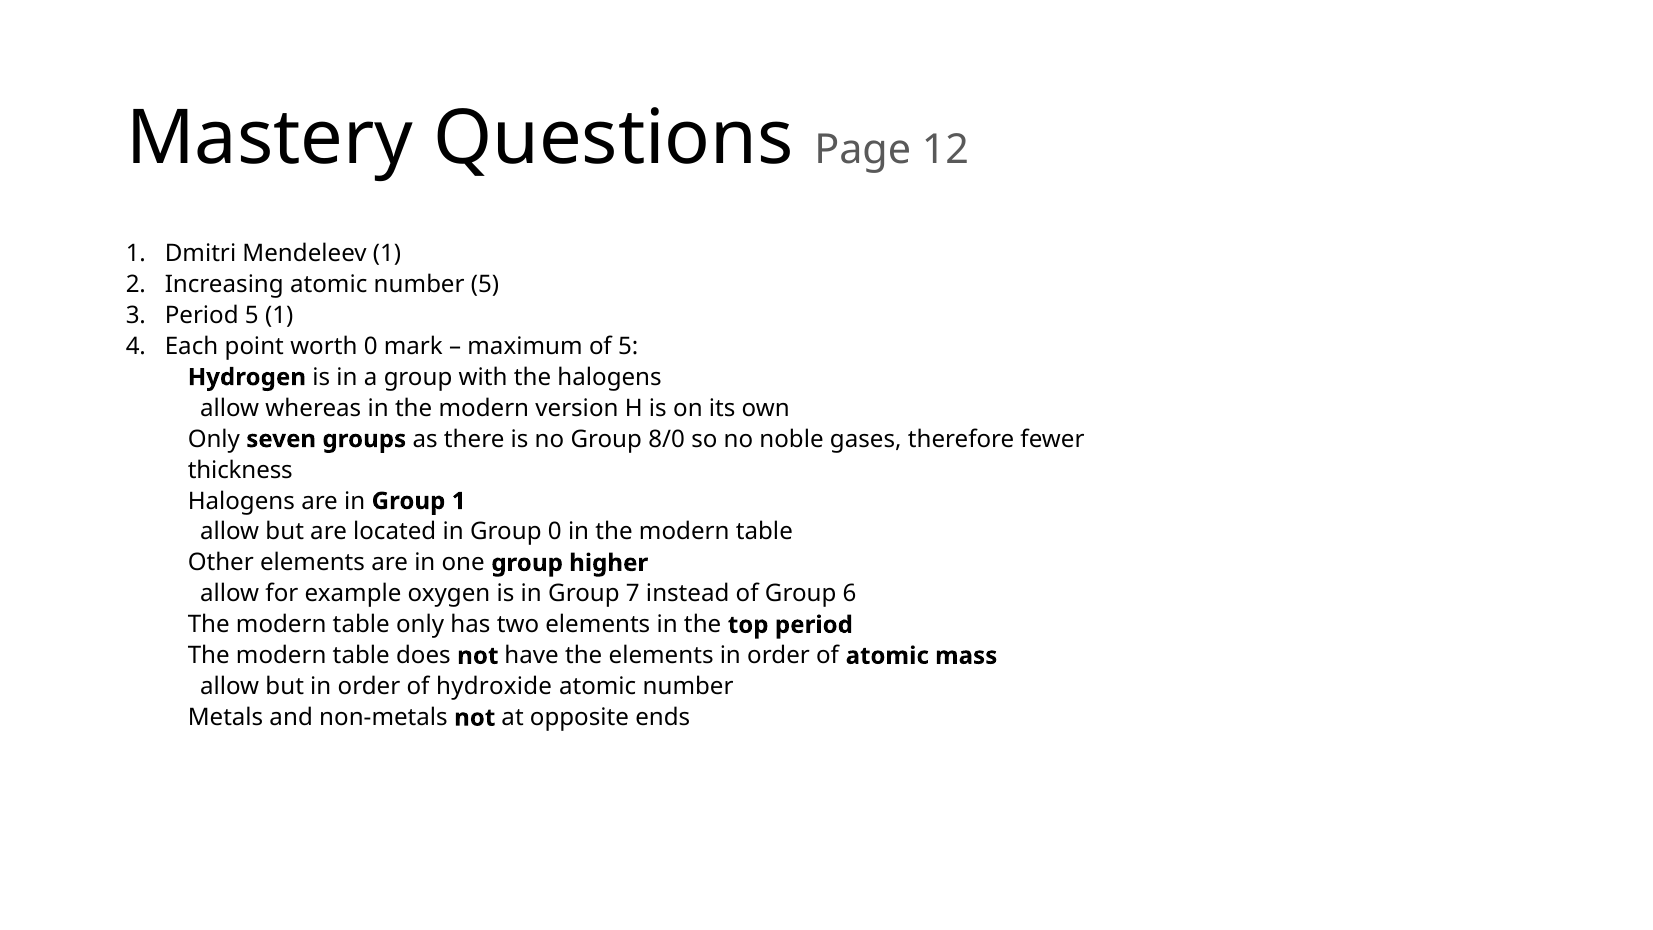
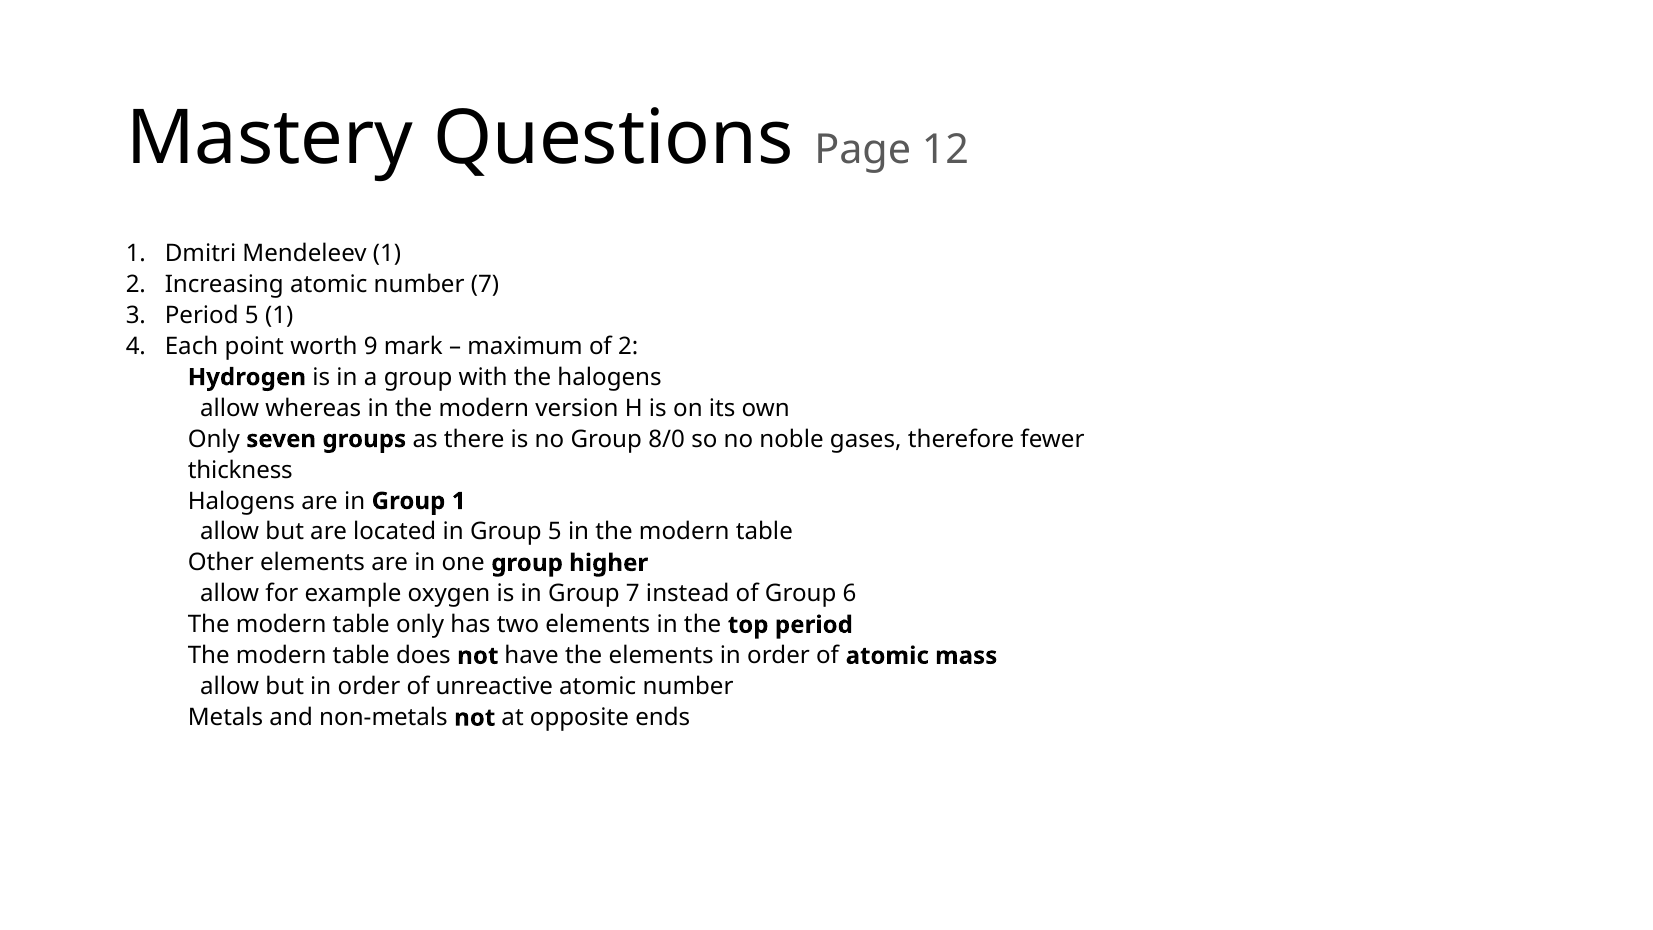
number 5: 5 -> 7 (485, 284)
worth 0: 0 -> 9 (371, 346)
of 5: 5 -> 2 (628, 346)
Group 0: 0 -> 5 (555, 532)
hydroxide: hydroxide -> unreactive (494, 687)
